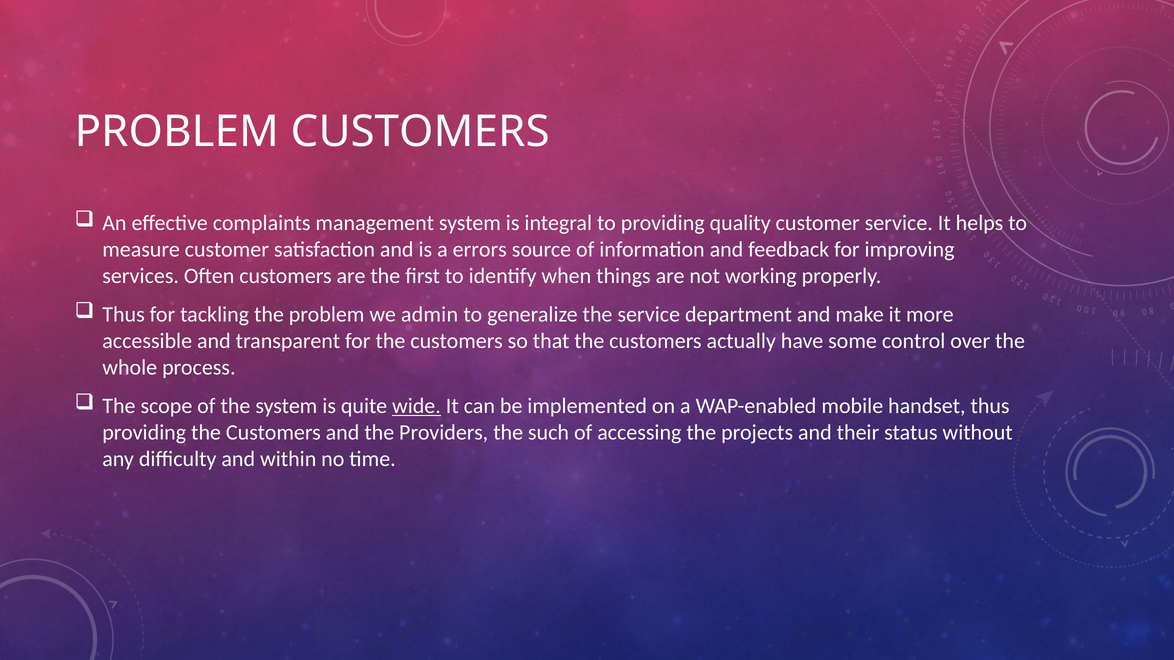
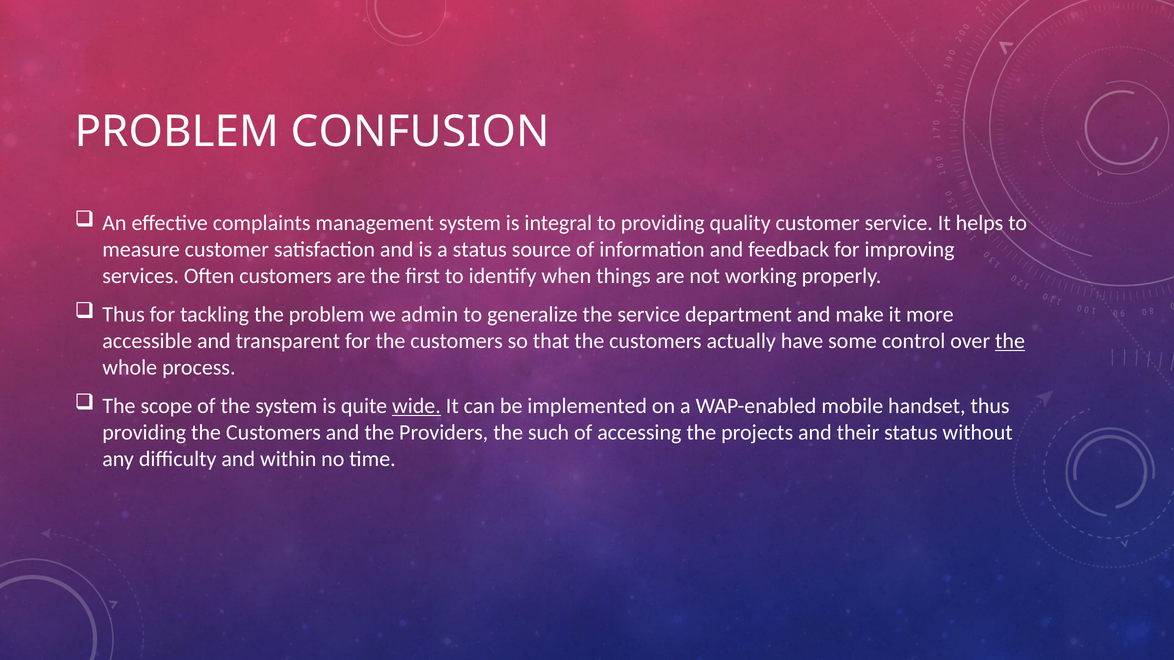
PROBLEM CUSTOMERS: CUSTOMERS -> CONFUSION (420, 132)
a errors: errors -> status (480, 250)
the underline: none -> present (1010, 341)
